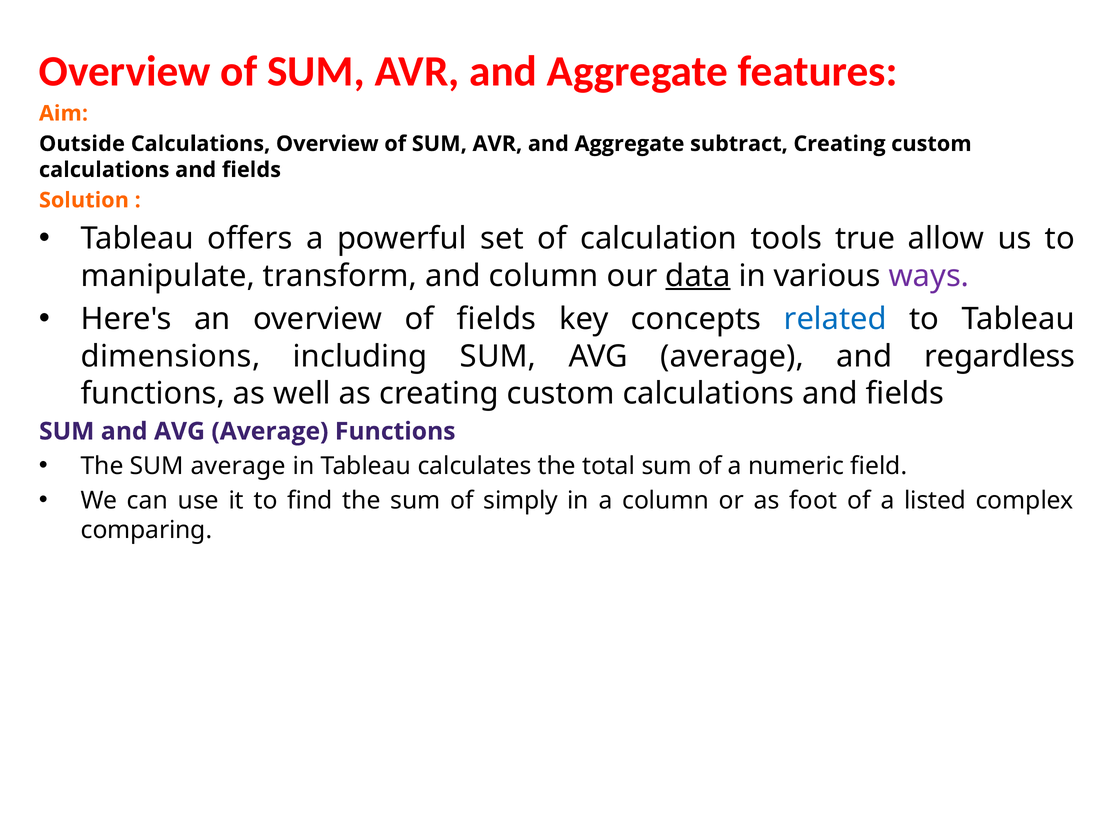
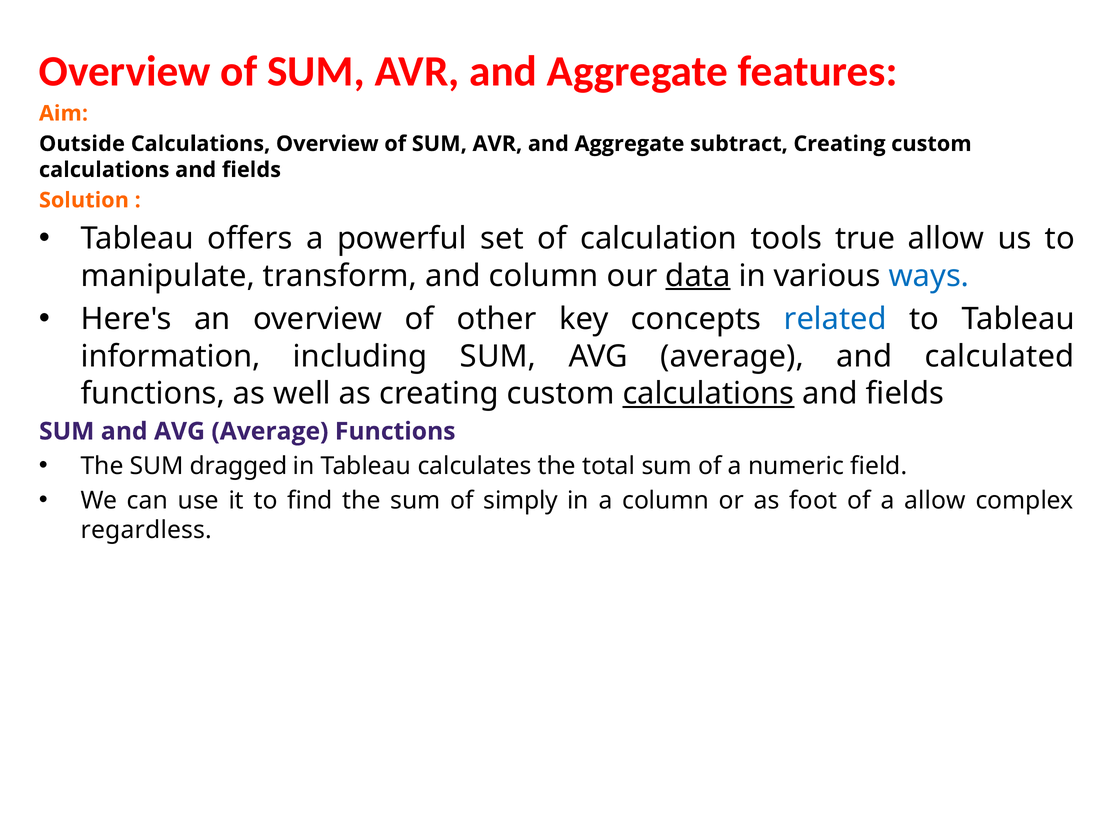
ways colour: purple -> blue (929, 276)
of fields: fields -> other (497, 319)
dimensions: dimensions -> information (171, 357)
regardless: regardless -> calculated (1000, 357)
calculations underline: none -> present (708, 394)
SUM average: average -> dragged (239, 466)
a listed: listed -> allow (935, 501)
comparing: comparing -> regardless (146, 531)
